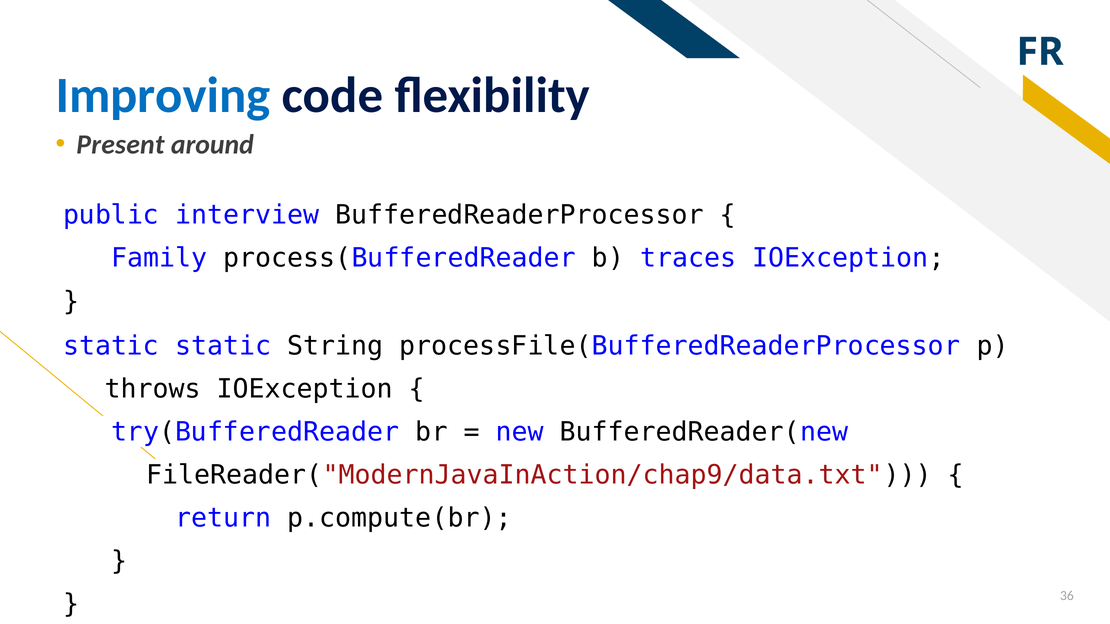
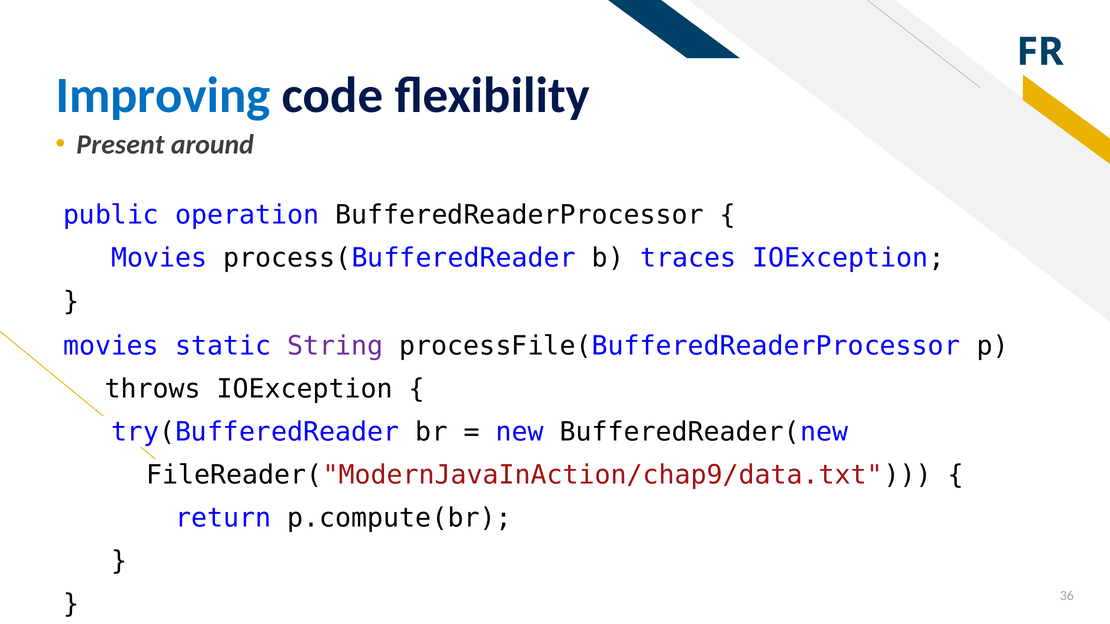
interview: interview -> operation (247, 215)
Family: Family -> Movies (159, 258)
static: static -> movies (111, 346)
String colour: black -> purple (335, 346)
